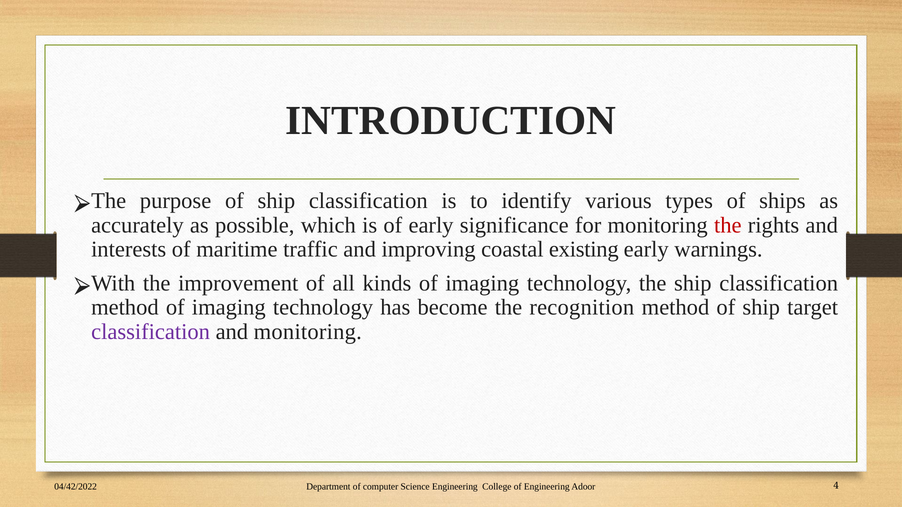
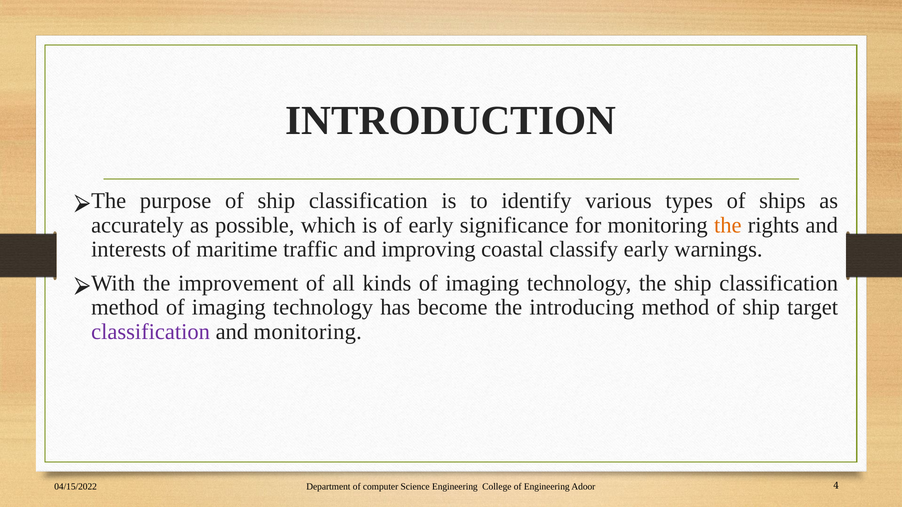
the colour: red -> orange (728, 225)
existing: existing -> classify (584, 250)
recognition: recognition -> introducing (582, 308)
04/42/2022: 04/42/2022 -> 04/15/2022 (76, 487)
